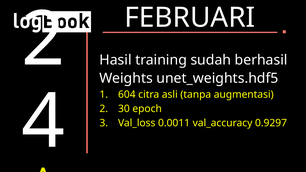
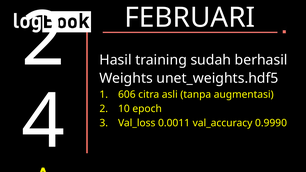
604: 604 -> 606 (127, 95)
30: 30 -> 10 (124, 109)
0.9297: 0.9297 -> 0.9990 (271, 123)
